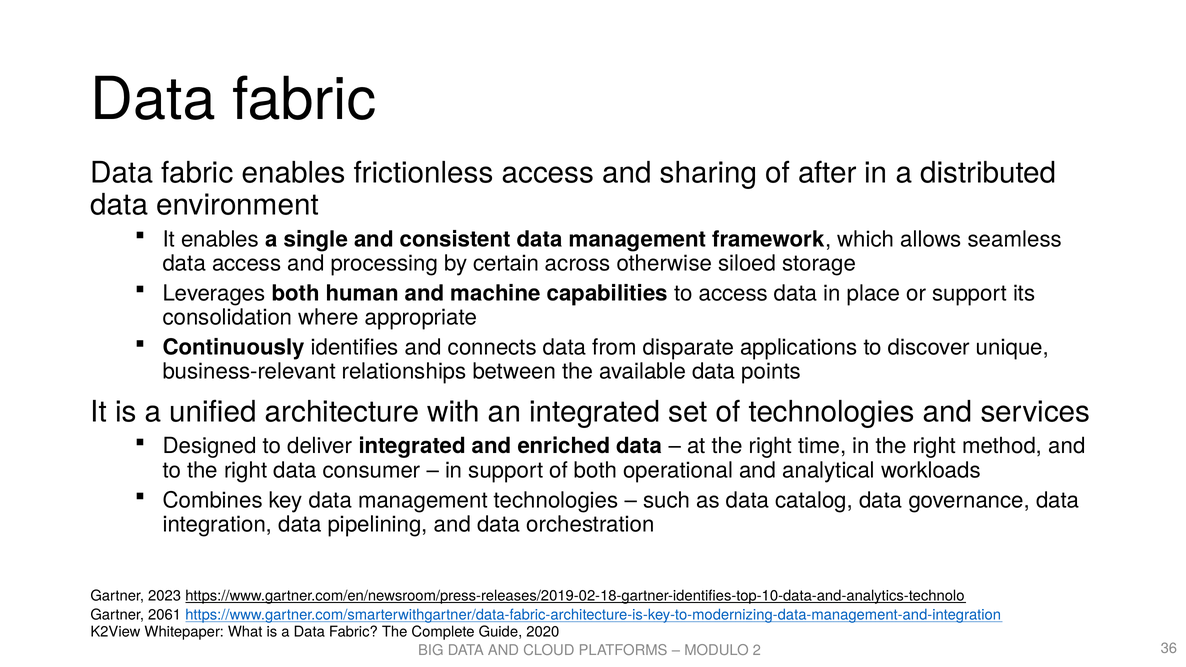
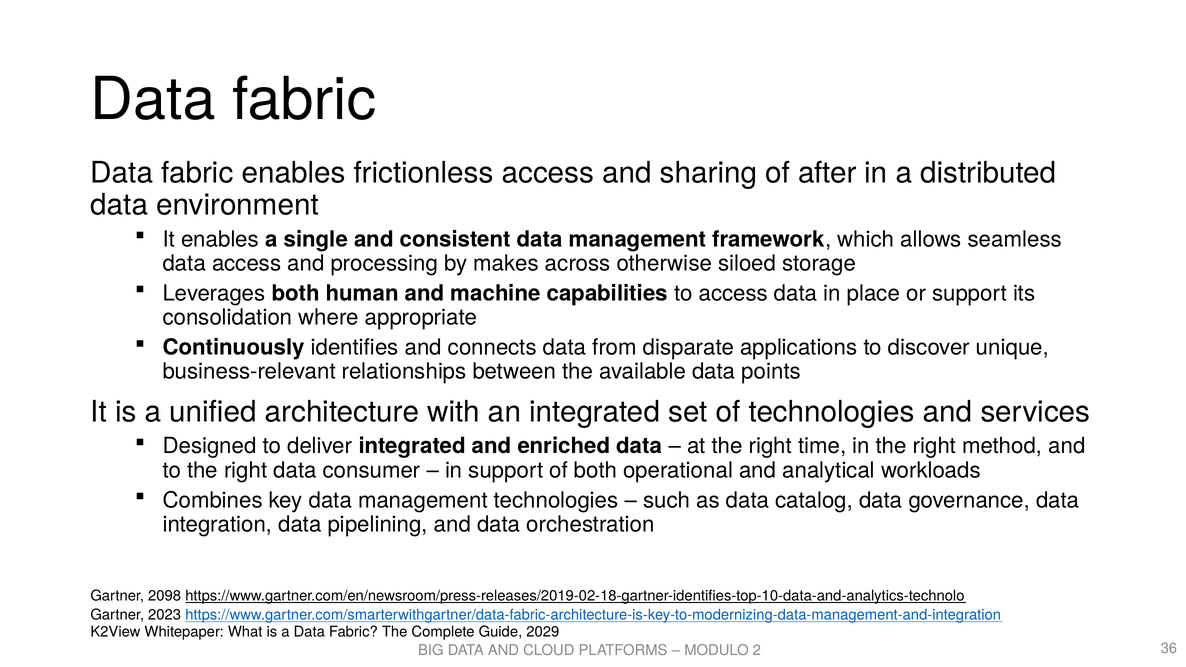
certain: certain -> makes (506, 263)
2023: 2023 -> 2098 (165, 596)
2061: 2061 -> 2023 (165, 615)
2020: 2020 -> 2029 (543, 632)
